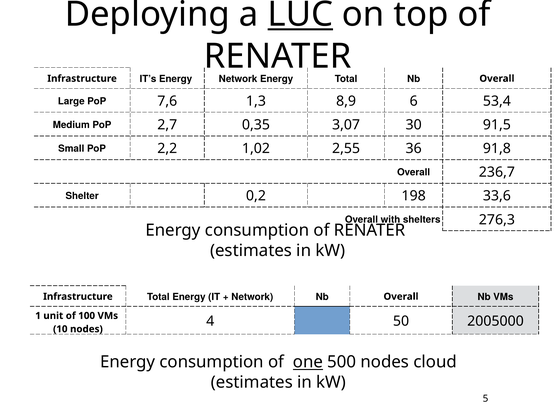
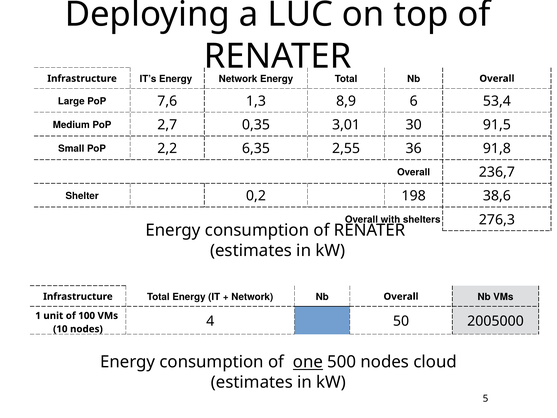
LUC underline: present -> none (300, 14)
3,07: 3,07 -> 3,01 (346, 125)
1,02: 1,02 -> 6,35 (256, 149)
33,6: 33,6 -> 38,6 (497, 196)
